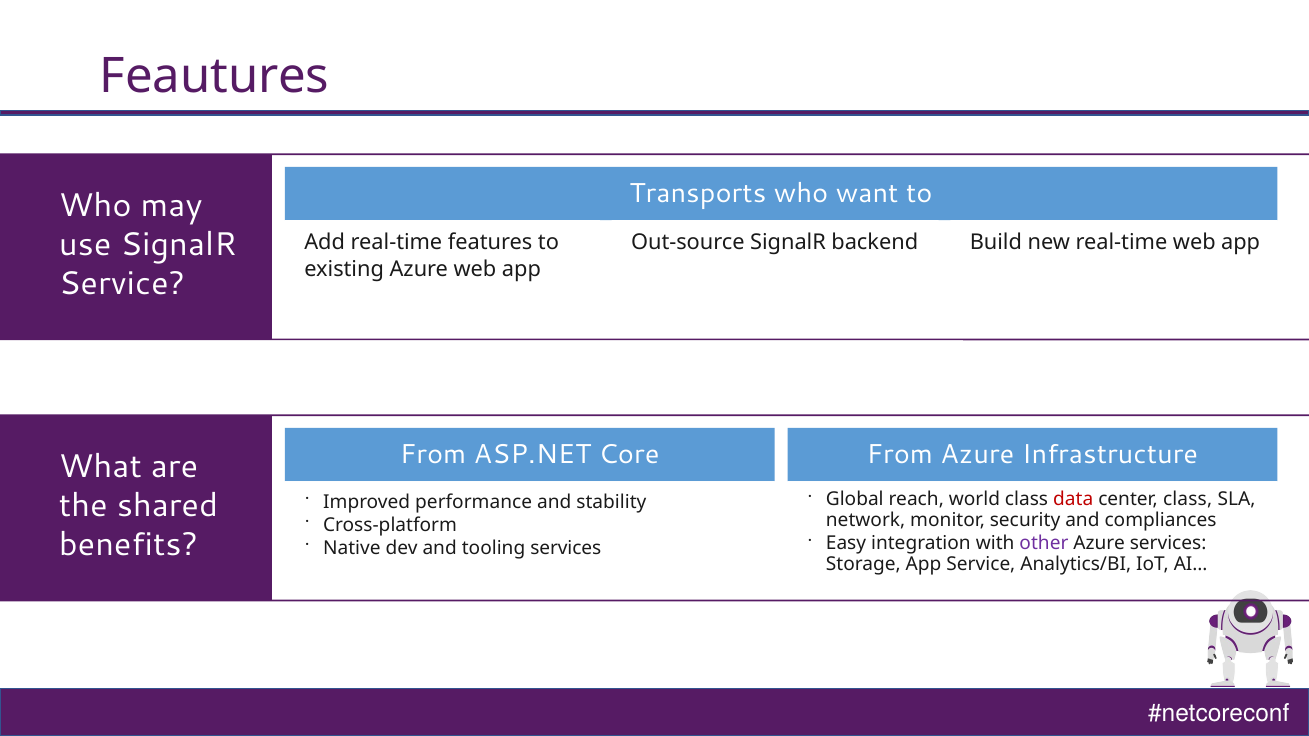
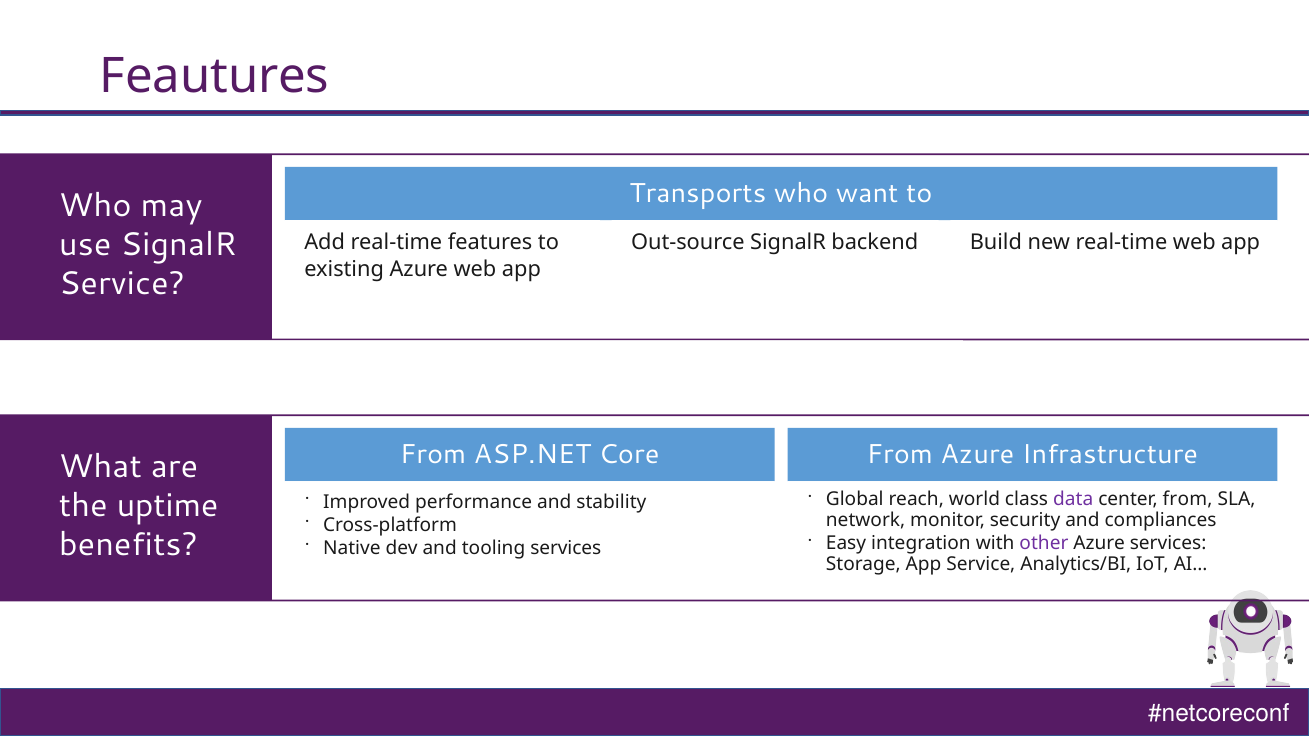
data colour: red -> purple (1073, 500)
center class: class -> from (1188, 500)
shared: shared -> uptime (168, 506)
